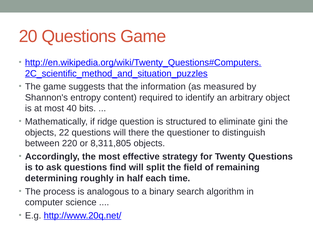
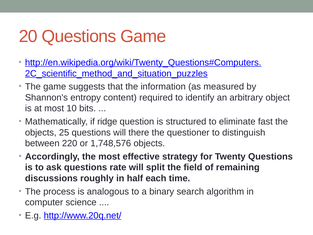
40: 40 -> 10 (72, 108)
gini: gini -> fast (265, 121)
22: 22 -> 25 (64, 132)
8,311,805: 8,311,805 -> 1,748,576 (111, 143)
find: find -> rate (118, 167)
determining: determining -> discussions (51, 178)
